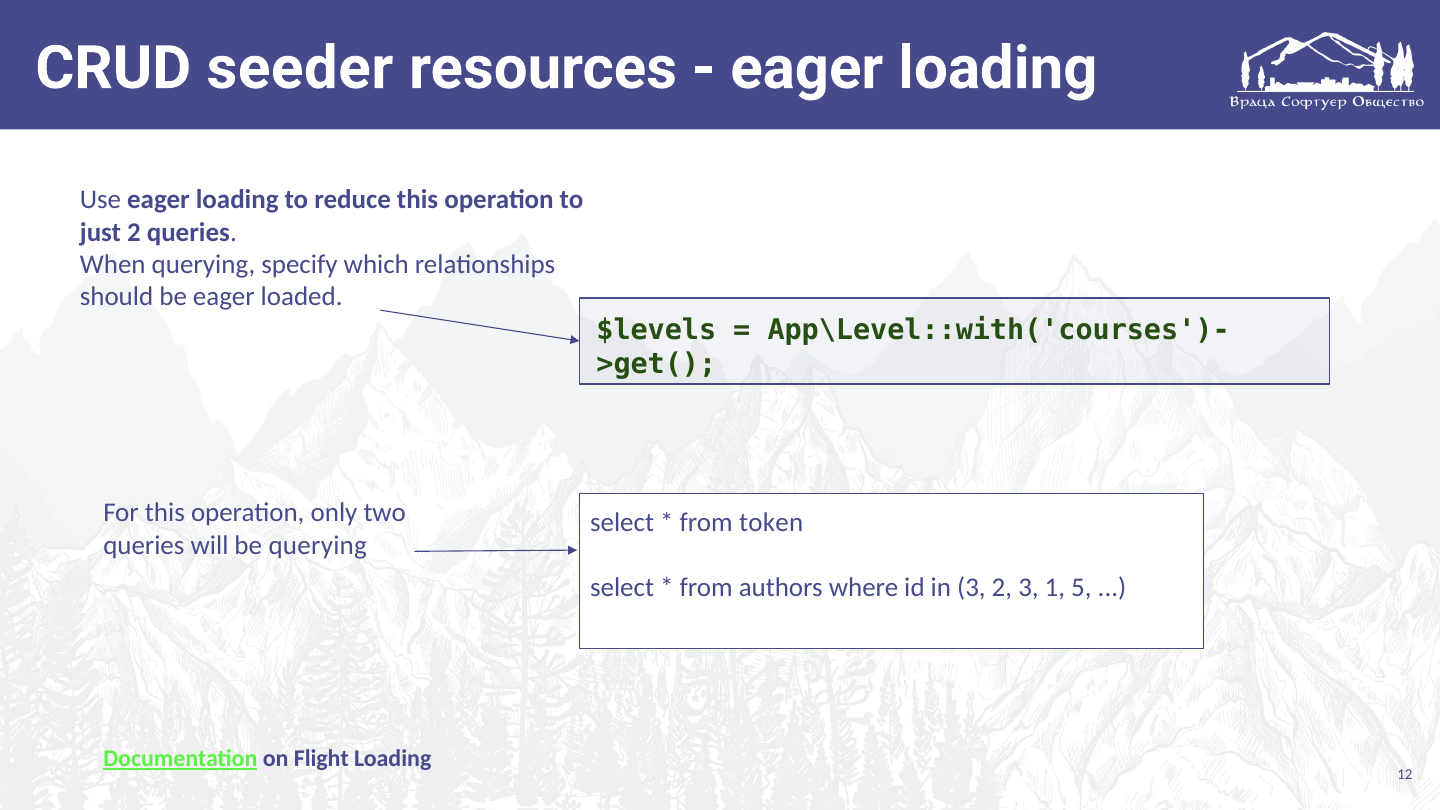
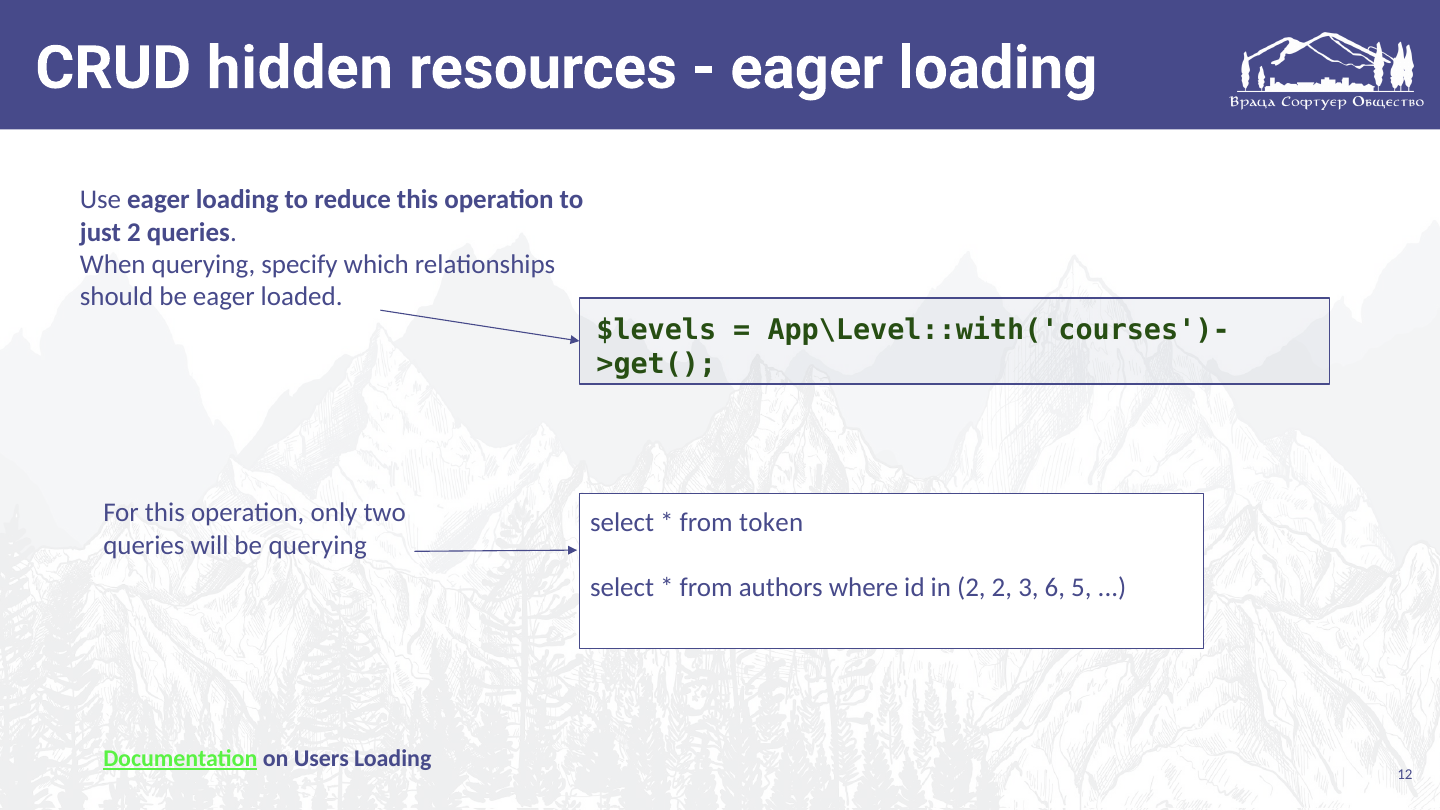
seeder: seeder -> hidden (300, 68)
in 3: 3 -> 2 (971, 587)
1: 1 -> 6 (1055, 587)
Flight: Flight -> Users (321, 758)
